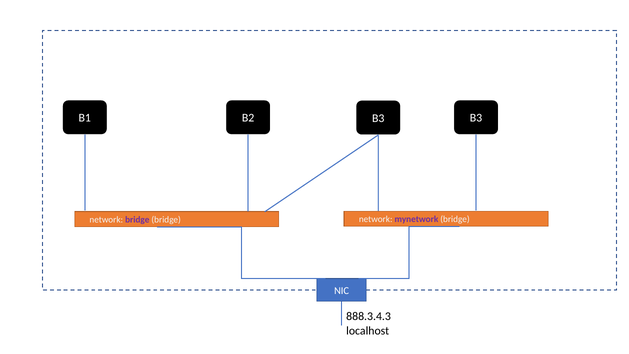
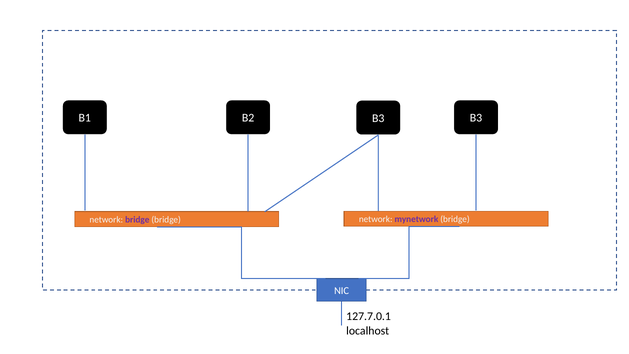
888.3.4.3: 888.3.4.3 -> 127.7.0.1 (369, 316)
